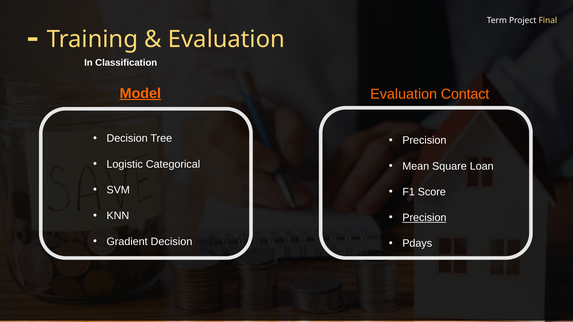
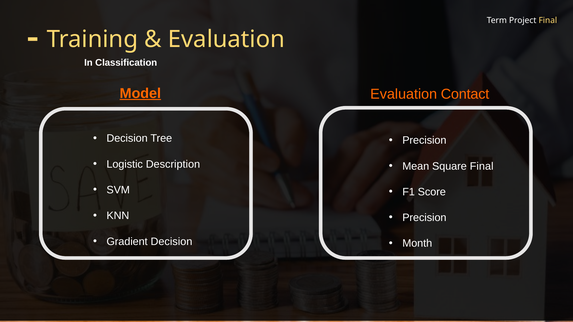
Categorical: Categorical -> Description (173, 164)
Square Loan: Loan -> Final (482, 166)
Precision underline: present -> none (424, 218)
Pdays: Pdays -> Month (417, 244)
